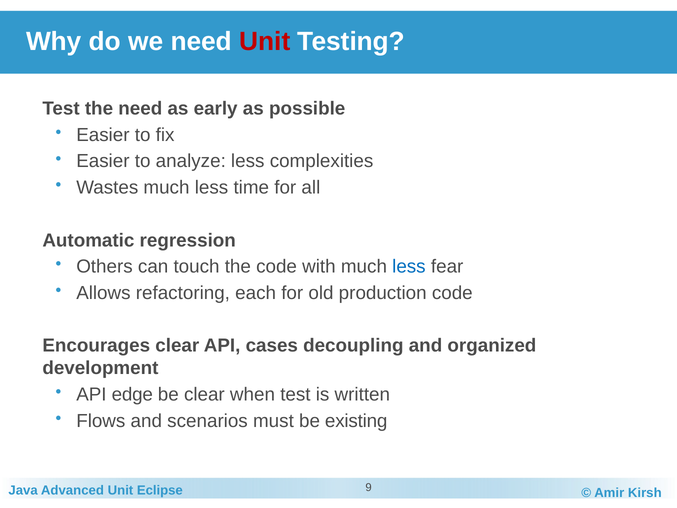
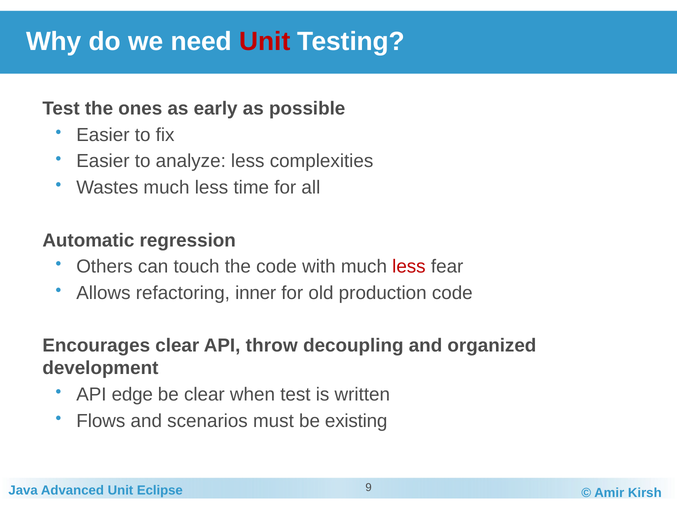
the need: need -> ones (140, 109)
less colour: blue -> red (409, 267)
each: each -> inner (256, 293)
cases: cases -> throw (272, 346)
